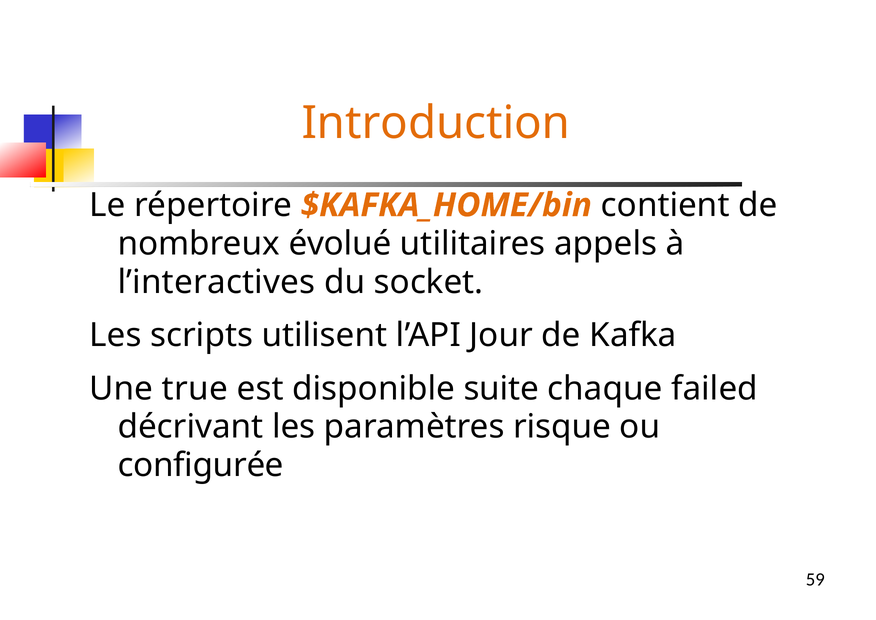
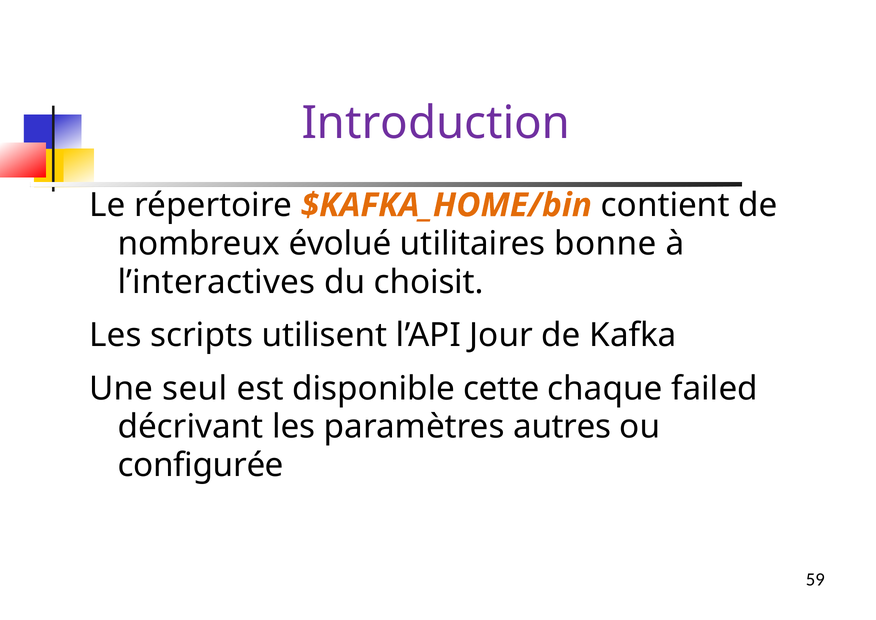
Introduction colour: orange -> purple (436, 123)
appels: appels -> bonne (605, 243)
socket: socket -> choisit (429, 282)
true: true -> seul (195, 388)
suite: suite -> cette (501, 388)
risque: risque -> autres (562, 427)
